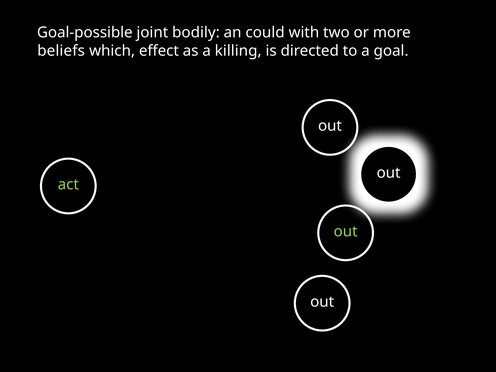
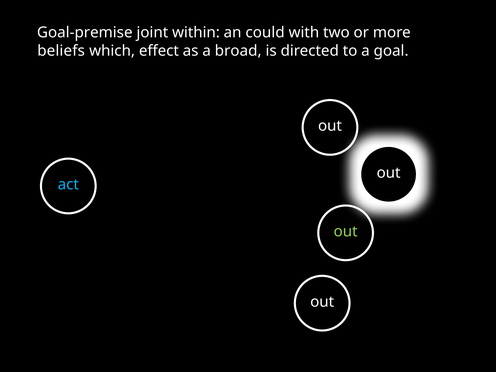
Goal-possible: Goal-possible -> Goal-premise (85, 33)
bodily: bodily -> within (196, 33)
killing: killing -> broad (238, 51)
act colour: light green -> light blue (68, 185)
